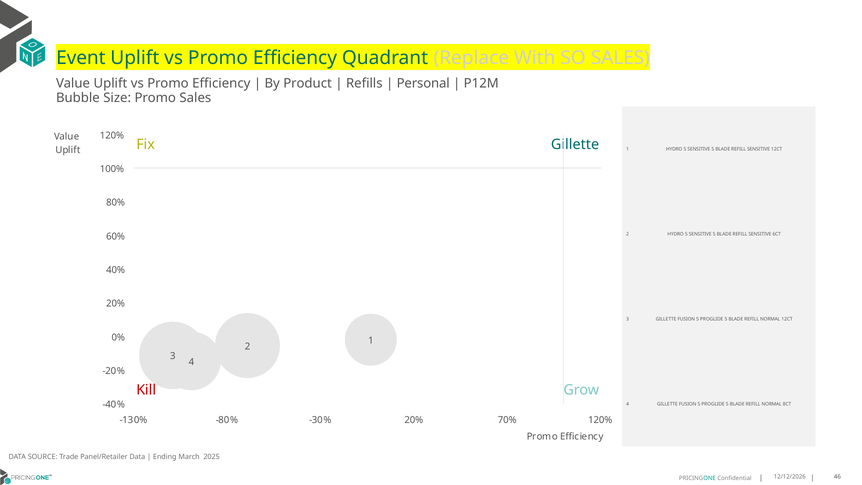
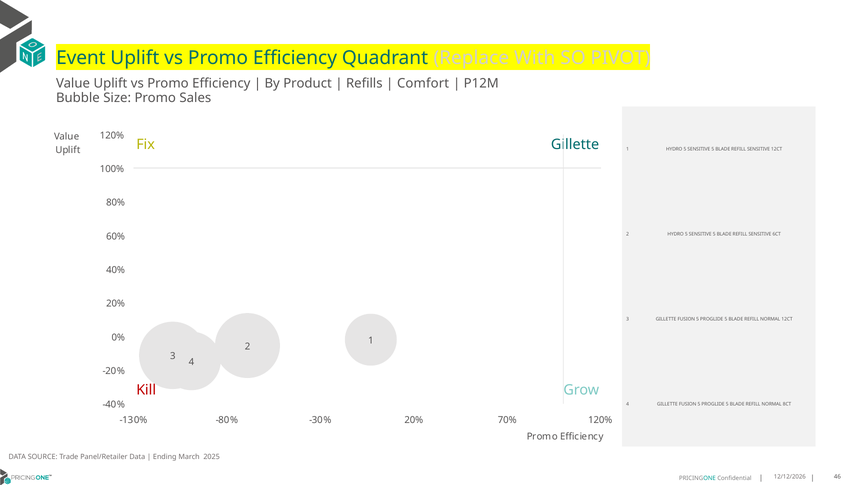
SO SALES: SALES -> PIVOT (620, 58)
Personal: Personal -> Comfort (423, 83)
